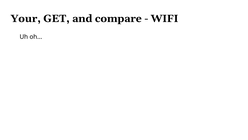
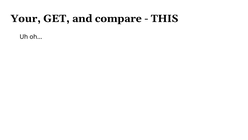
WIFI: WIFI -> THIS (165, 19)
